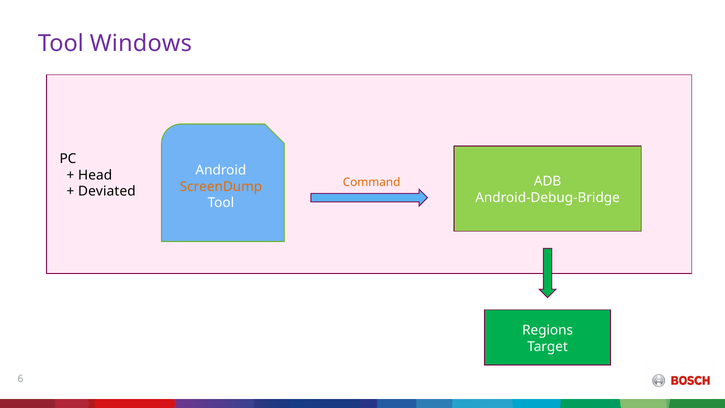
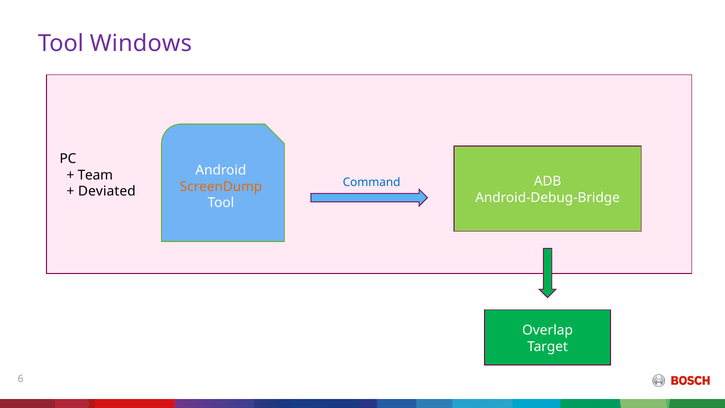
Head: Head -> Team (95, 175)
Command colour: orange -> blue (372, 182)
Regions: Regions -> Overlap (548, 330)
